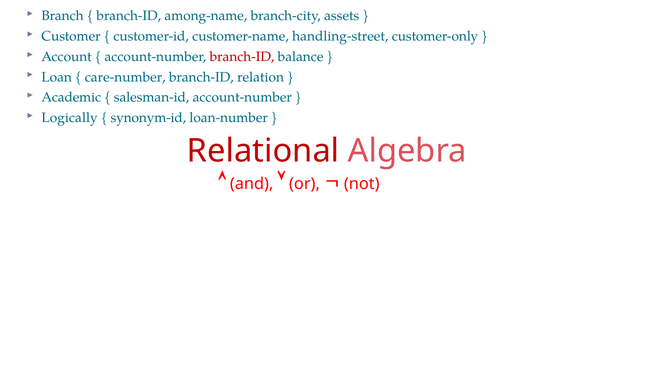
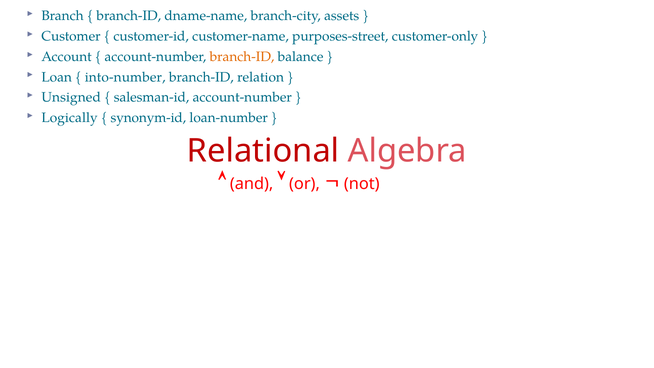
among-name: among-name -> dname-name (206, 16)
handling-street: handling-street -> purposes-street (340, 36)
branch-ID colour: red -> orange (242, 57)
care-number: care-number -> into-number (125, 77)
Academic: Academic -> Unsigned (71, 97)
